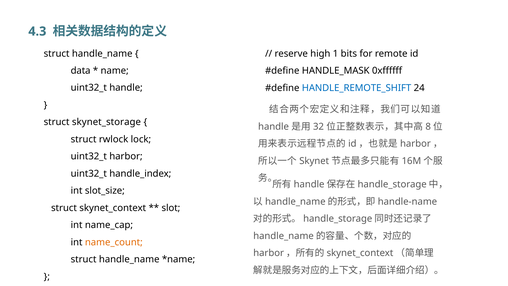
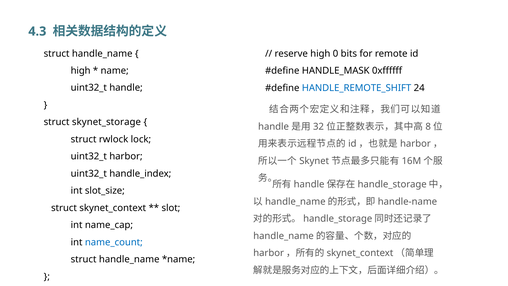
1: 1 -> 0 (336, 53)
data: data -> high (81, 71)
name_count colour: orange -> blue (114, 242)
